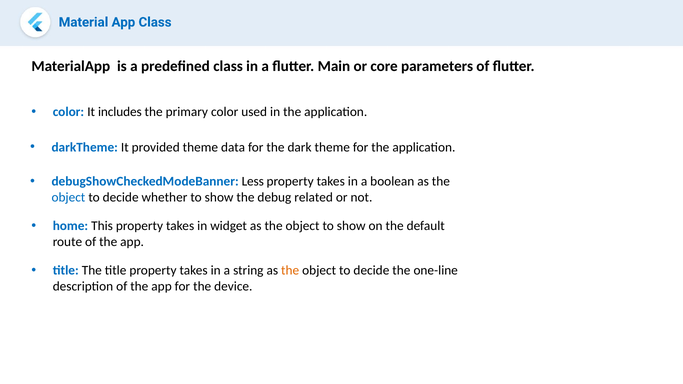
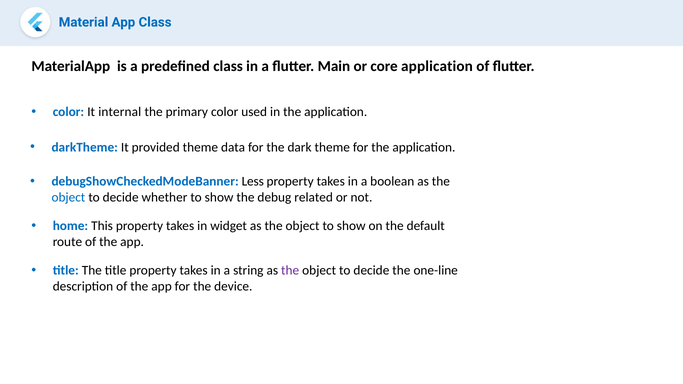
core parameters: parameters -> application (437, 66)
includes: includes -> internal (120, 112)
the colour: orange -> purple (290, 271)
